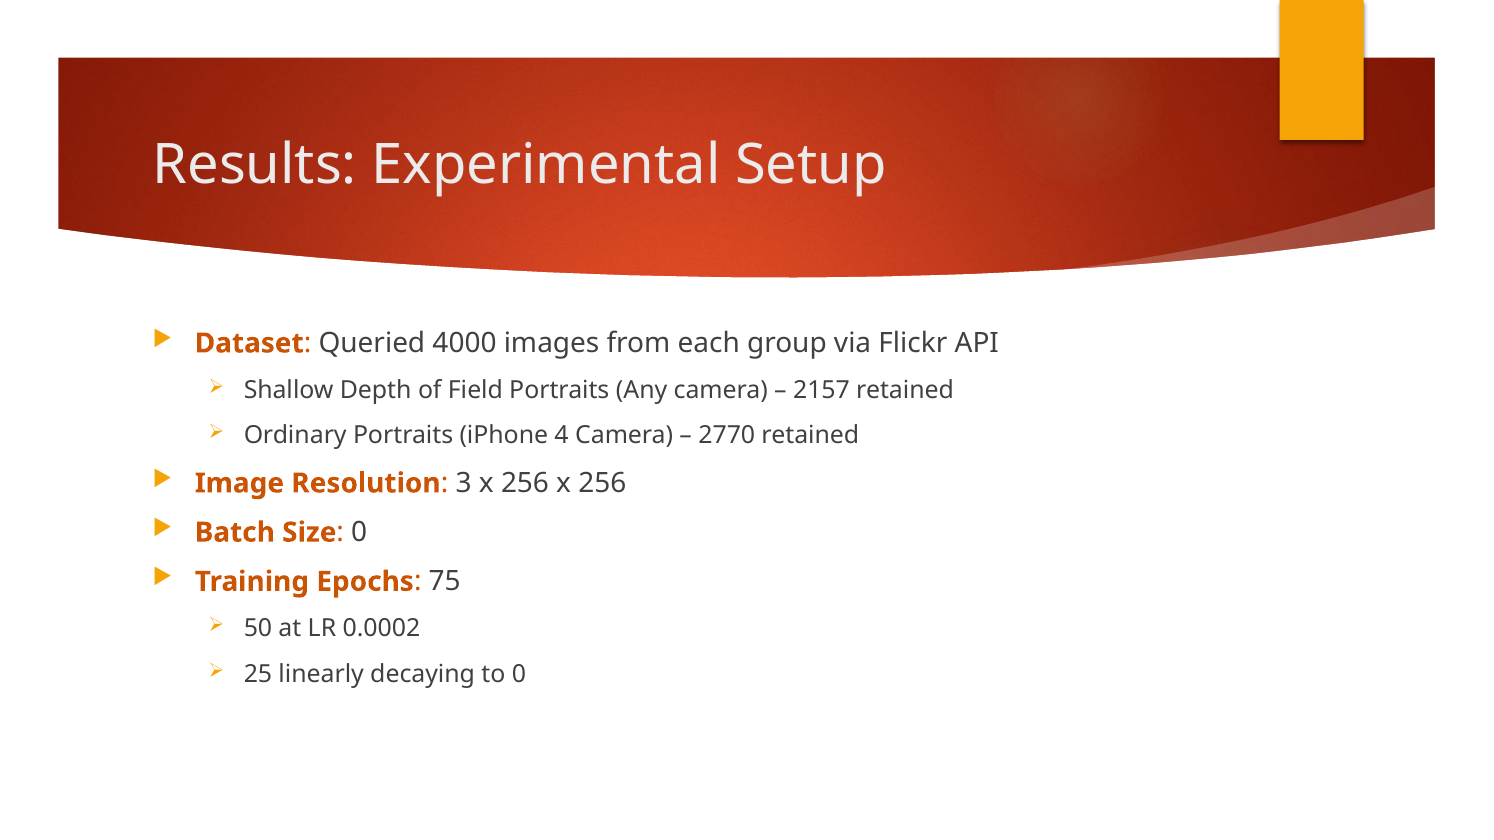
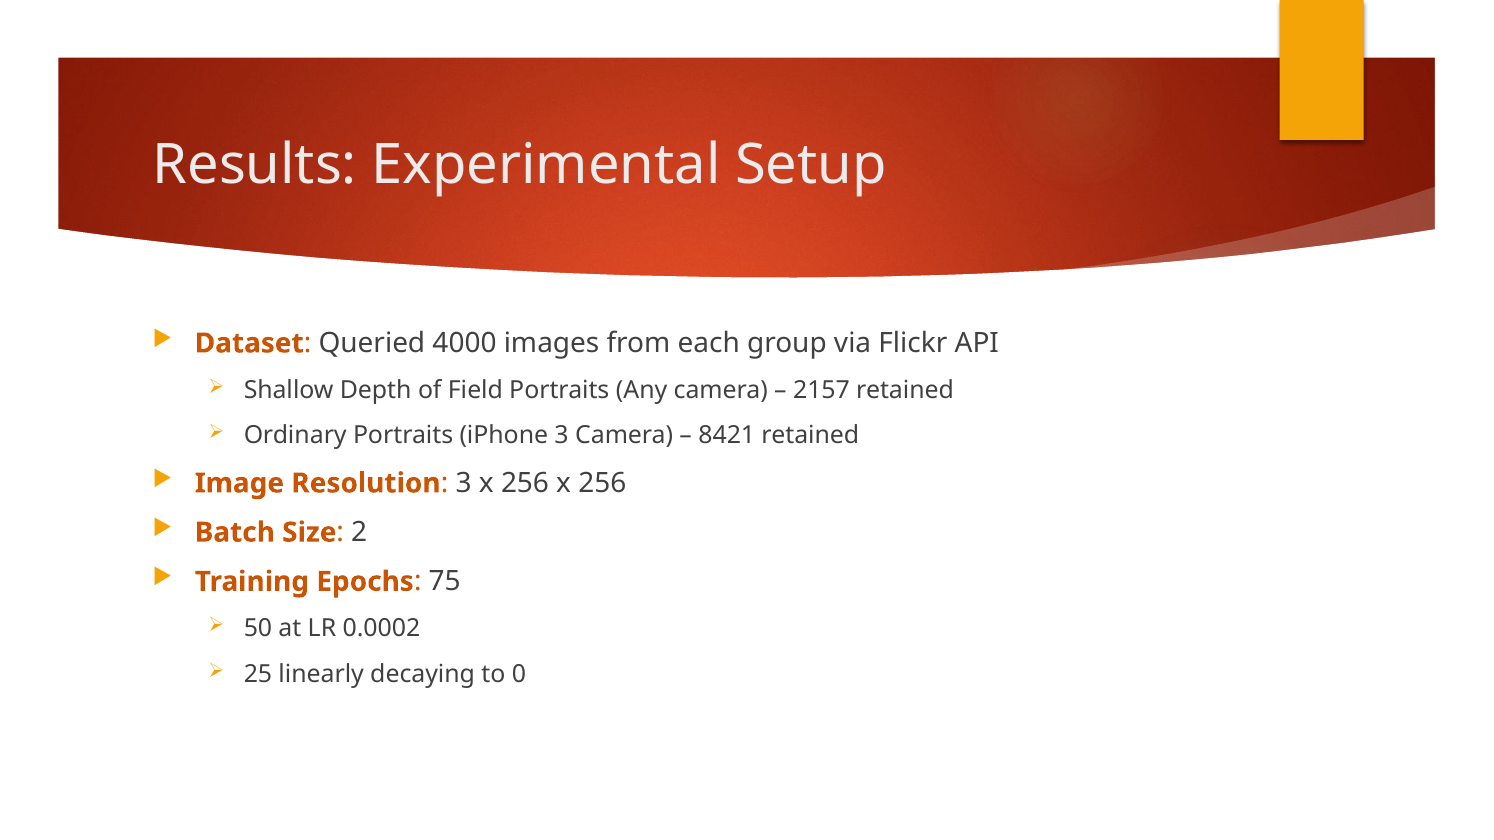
iPhone 4: 4 -> 3 (562, 436)
2770: 2770 -> 8421 (727, 436)
0: 0 -> 2 (359, 533)
